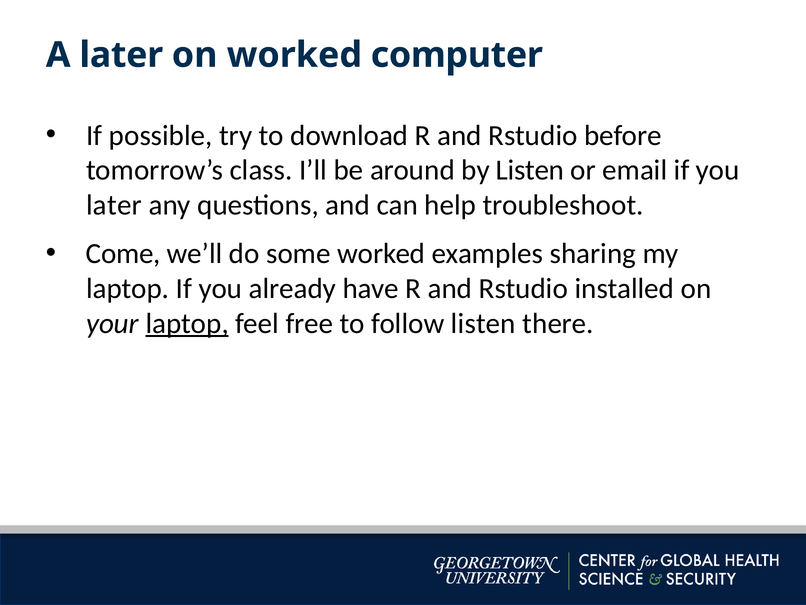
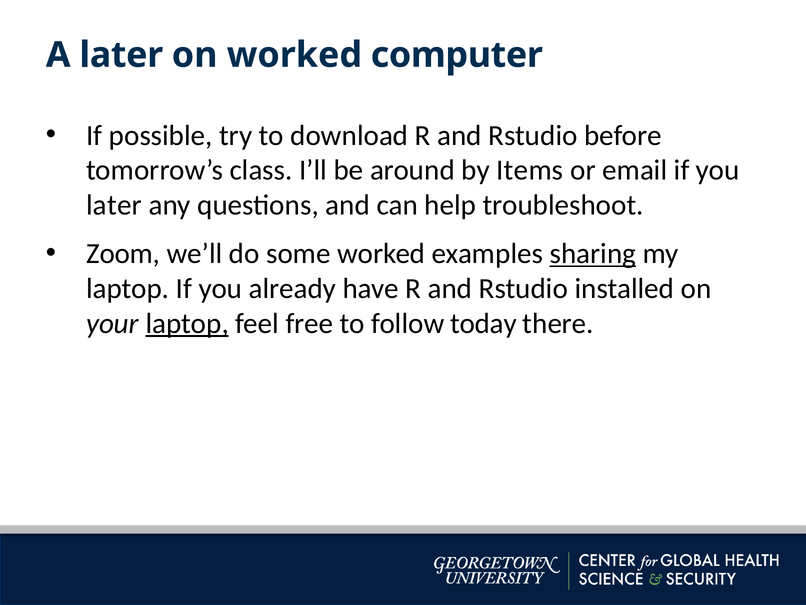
by Listen: Listen -> Items (530, 170)
Come: Come -> Zoom (123, 253)
sharing underline: none -> present (593, 253)
follow listen: listen -> today (484, 323)
